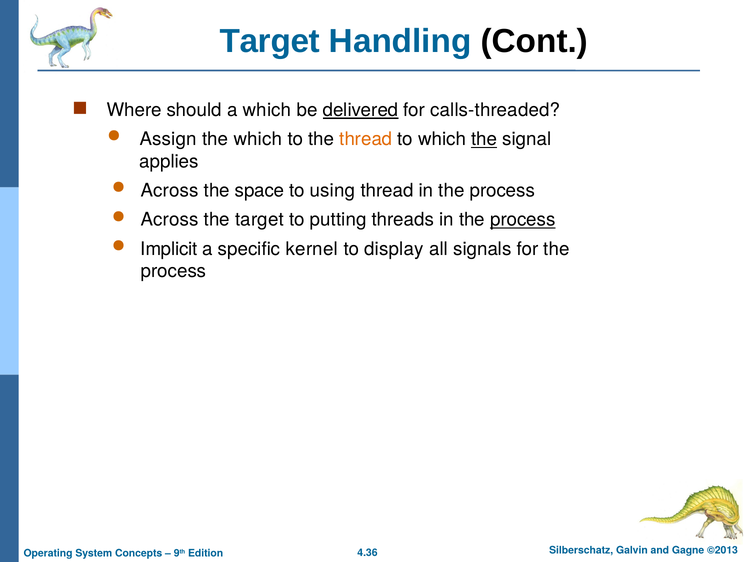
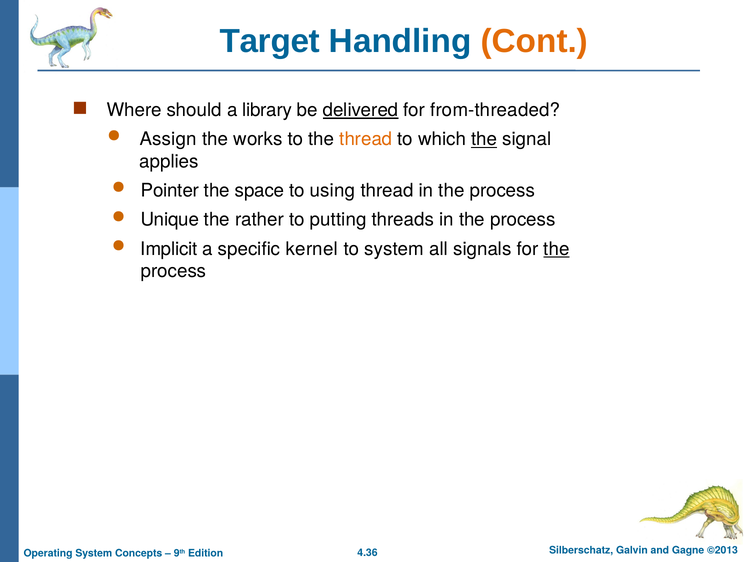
Cont colour: black -> orange (534, 41)
a which: which -> library (267, 110)
calls-threaded: calls-threaded -> from-threaded (495, 110)
the which: which -> works (258, 139)
Across: Across -> Pointer (170, 191)
Across: Across -> Unique (170, 220)
the target: target -> rather (260, 220)
process underline: present -> none (523, 220)
to display: display -> system (394, 249)
the underline: none -> present (556, 249)
